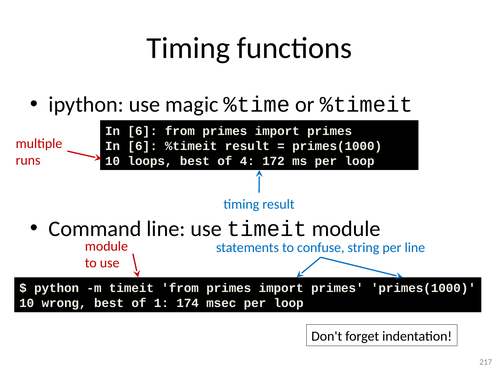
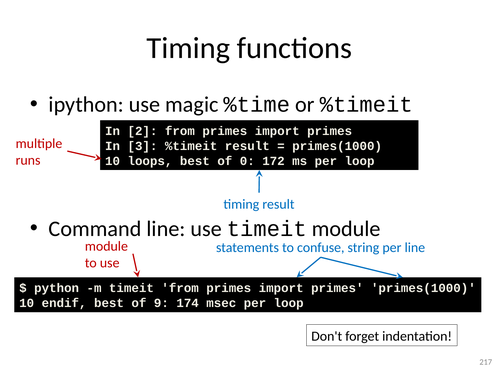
6: 6 -> 2 (142, 131)
6: 6 -> 3 (142, 146)
4: 4 -> 0 (247, 161)
wrong: wrong -> endif (64, 303)
1: 1 -> 9 (161, 303)
